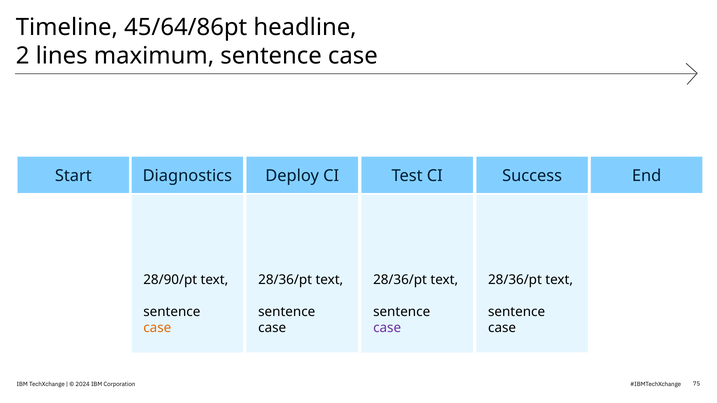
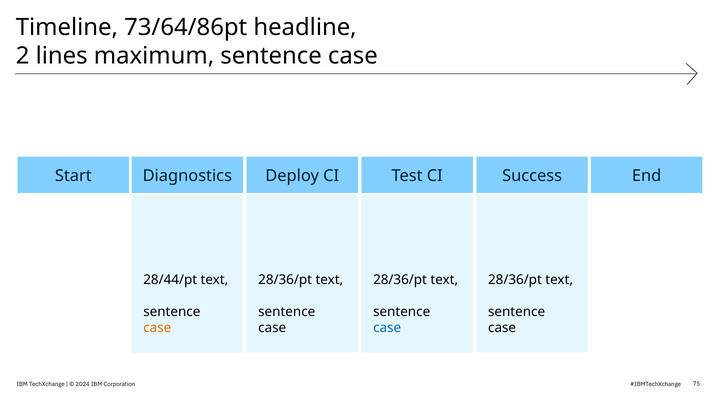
45/64/86pt: 45/64/86pt -> 73/64/86pt (186, 27)
28/90/pt: 28/90/pt -> 28/44/pt (170, 280)
case colour: purple -> blue (387, 328)
